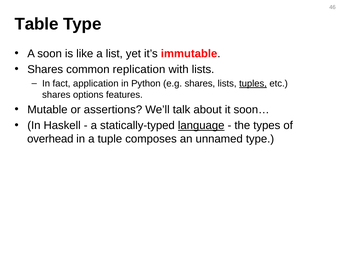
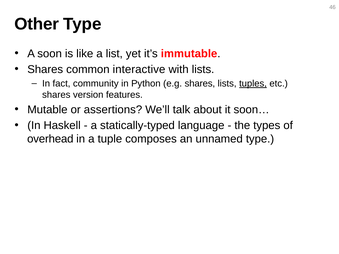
Table: Table -> Other (37, 24)
replication: replication -> interactive (139, 69)
application: application -> community (96, 84)
options: options -> version (88, 95)
language underline: present -> none (201, 126)
